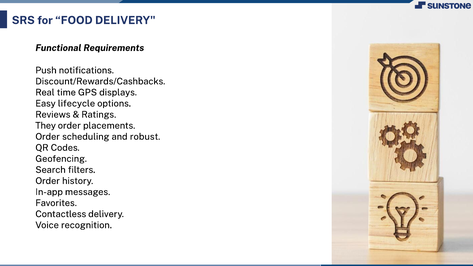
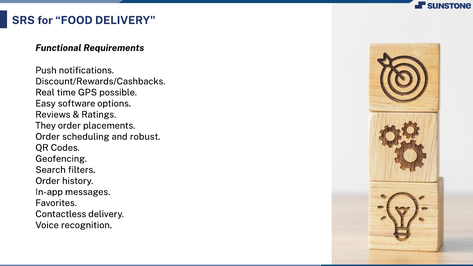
displays: displays -> possible (118, 92)
lifecycle: lifecycle -> software (77, 104)
